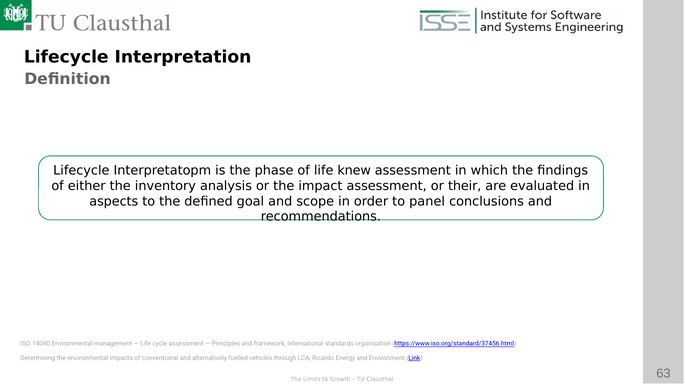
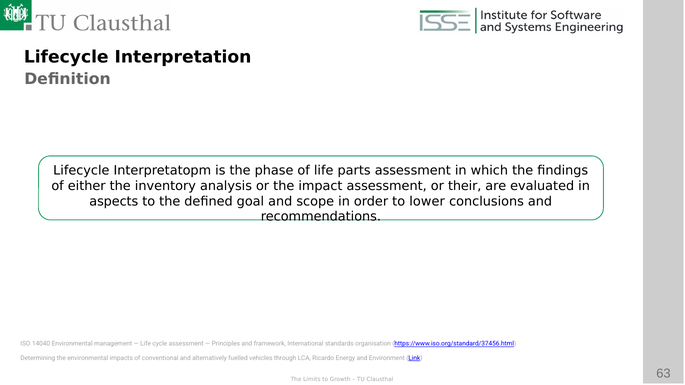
knew: knew -> parts (354, 171)
panel: panel -> lower (427, 201)
